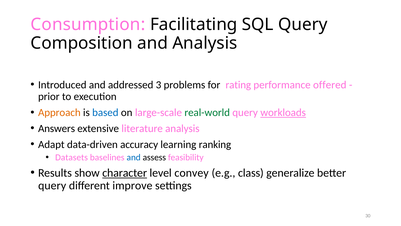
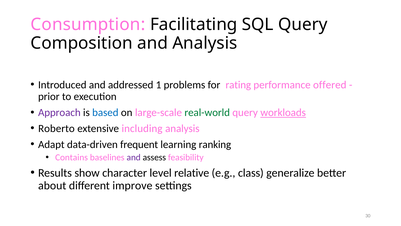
3: 3 -> 1 (159, 85)
Approach colour: orange -> purple (59, 112)
Answers: Answers -> Roberto (56, 128)
literature: literature -> including (142, 128)
accuracy: accuracy -> frequent (139, 144)
Datasets: Datasets -> Contains (72, 157)
and colour: blue -> purple (134, 157)
character underline: present -> none (125, 173)
convey: convey -> relative (192, 173)
query: query -> about (52, 185)
